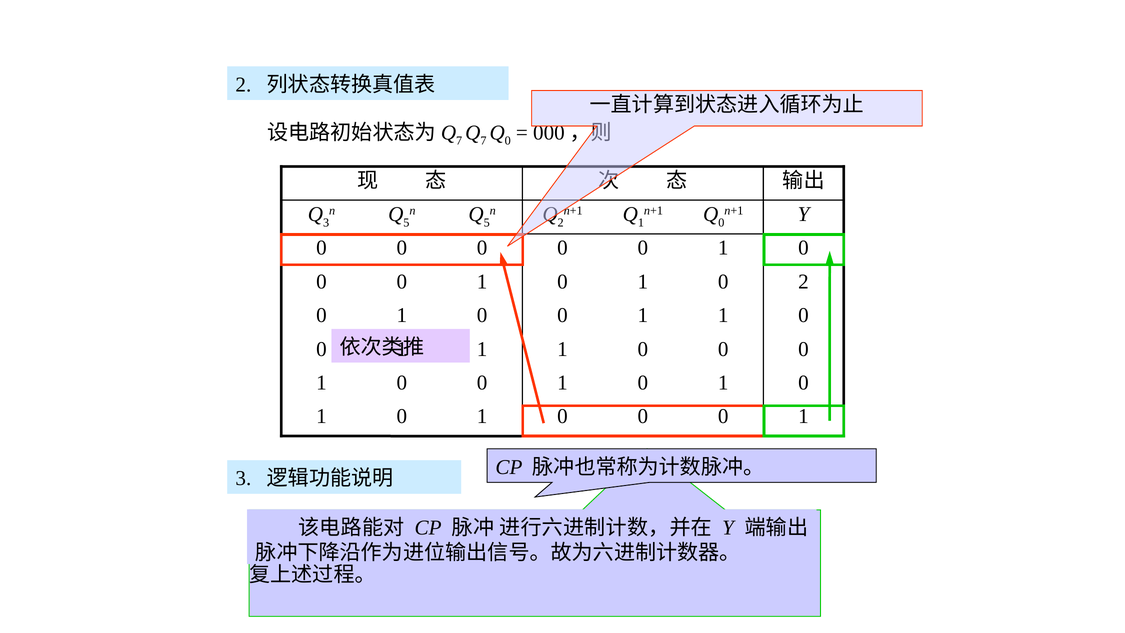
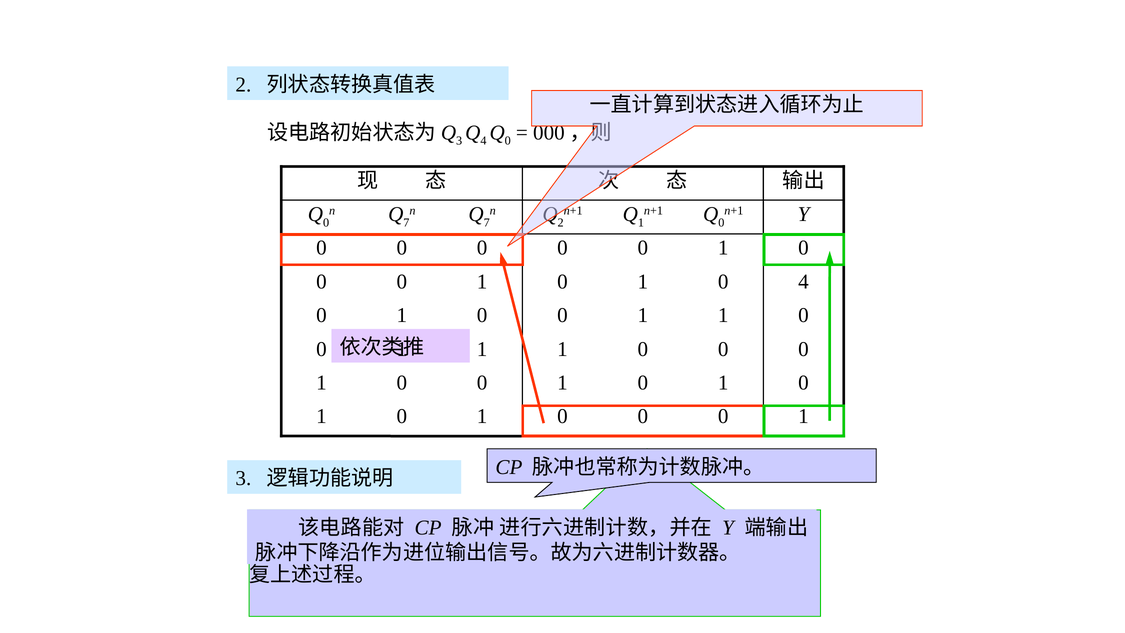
7: 7 -> 3 (459, 141)
7: 7 -> 4 (483, 141)
3: 3 -> 0 (326, 222)
5: 5 -> 7 (406, 222)
5: 5 -> 7 (487, 222)
0 2: 2 -> 4 (804, 282)
